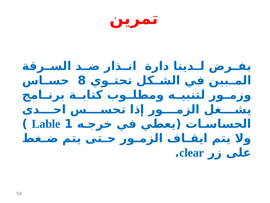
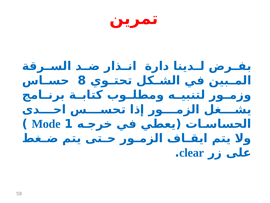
Lable: Lable -> Mode (46, 124)
